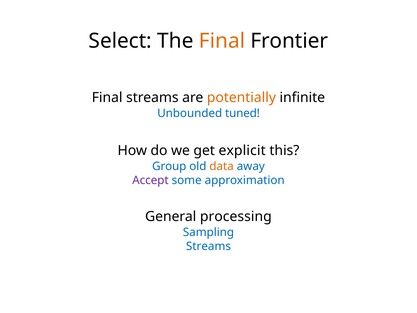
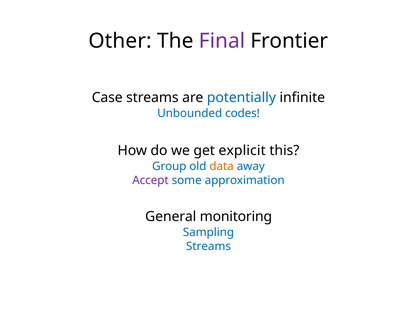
Select: Select -> Other (120, 41)
Final colour: orange -> purple (222, 41)
Final: Final -> Case (107, 97)
potentially colour: orange -> blue (241, 97)
tuned: tuned -> codes (242, 113)
processing: processing -> monitoring (236, 216)
